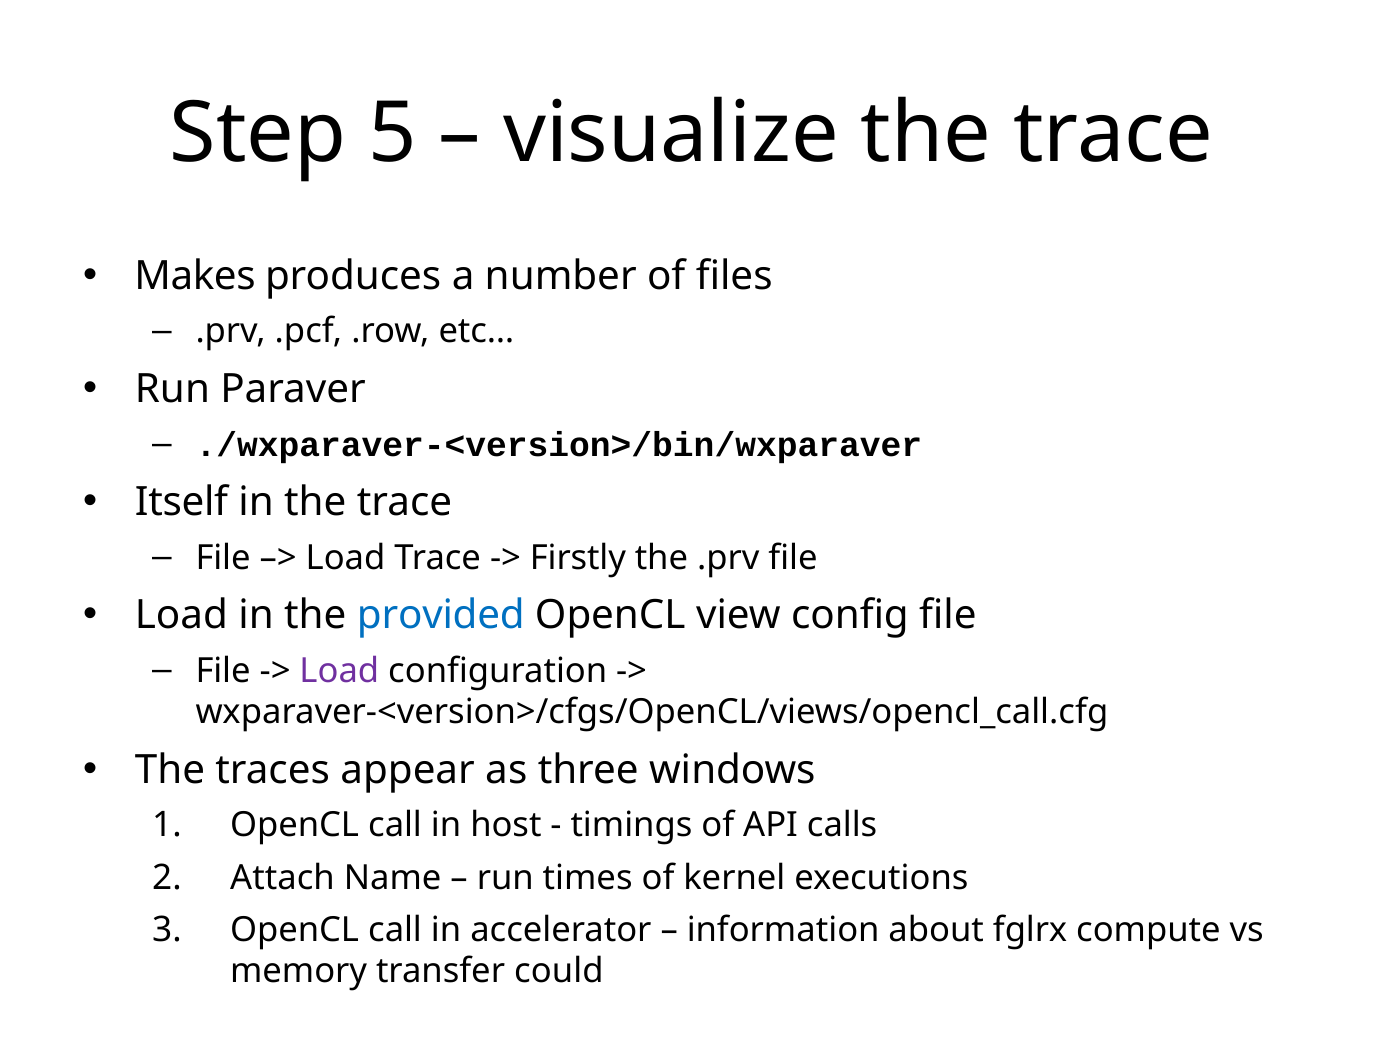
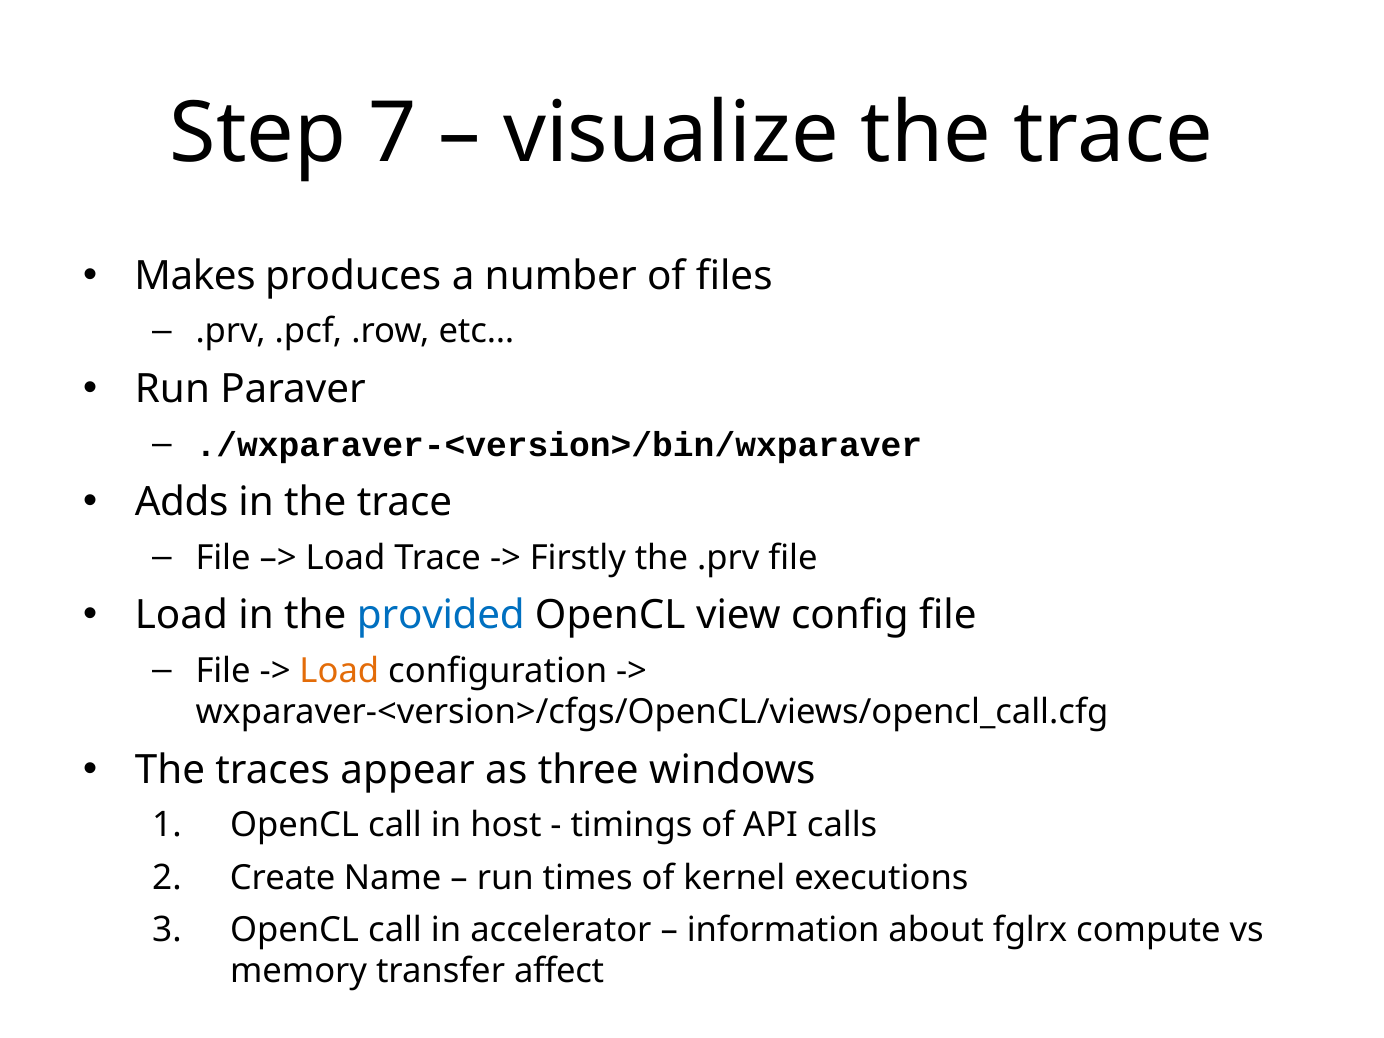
5: 5 -> 7 (393, 134)
Itself: Itself -> Adds (182, 502)
Load colour: purple -> orange (339, 671)
Attach: Attach -> Create (283, 878)
could: could -> affect (559, 971)
